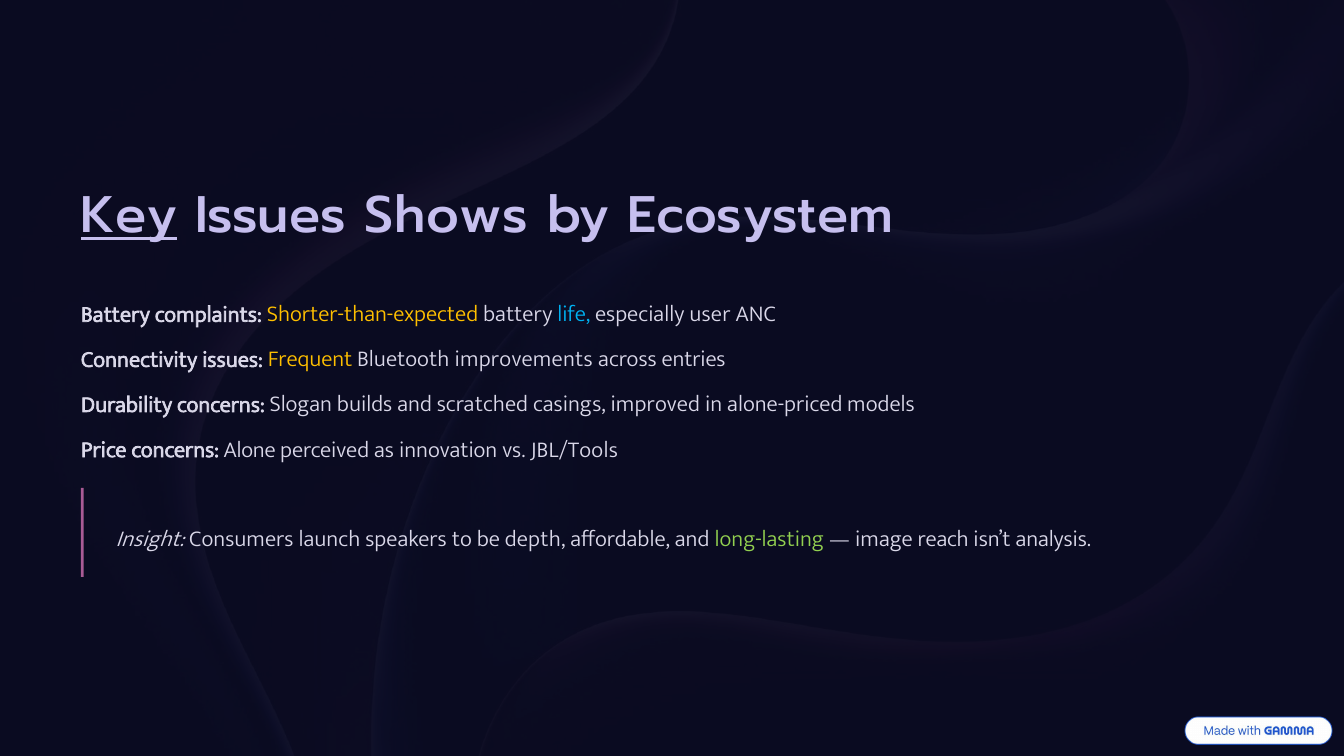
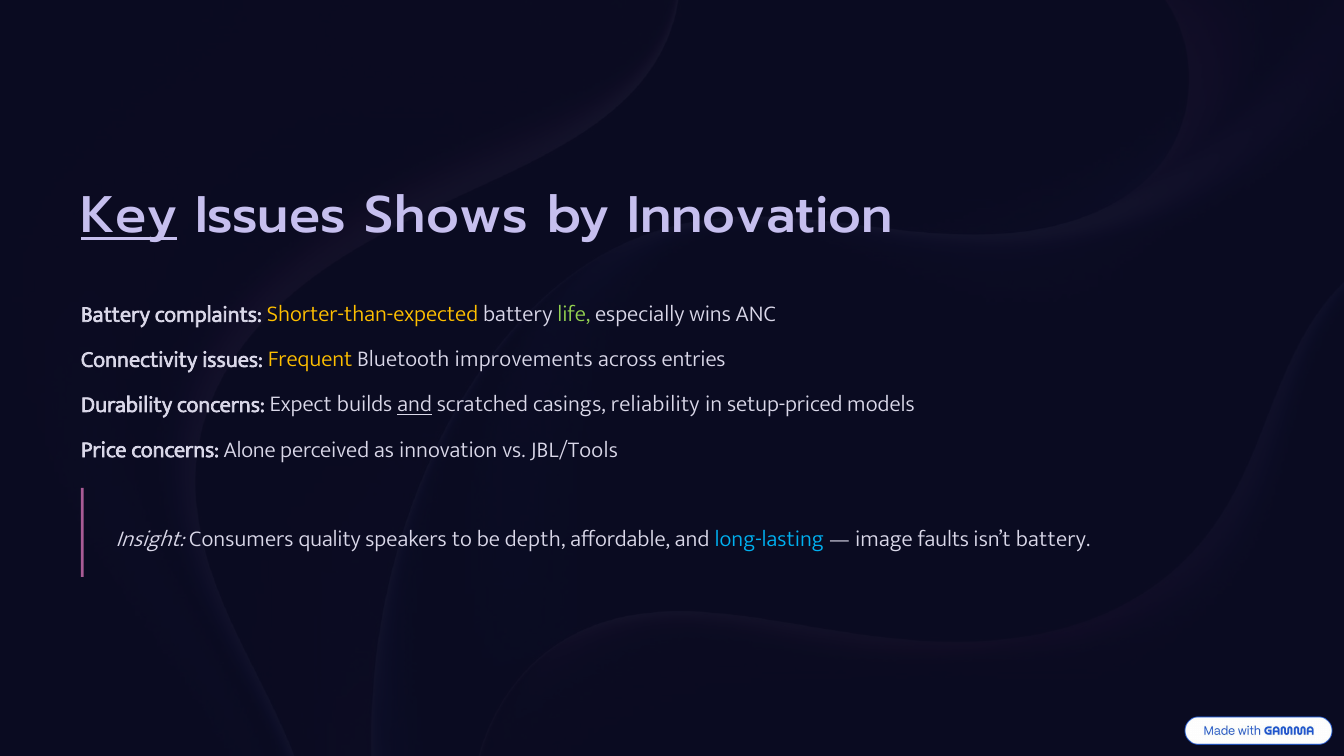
by Ecosystem: Ecosystem -> Innovation (760, 216)
life colour: light blue -> light green (574, 314)
user: user -> wins (710, 314)
Slogan: Slogan -> Expect (301, 404)
and underline: none -> present (415, 404)
improved: improved -> reliability (655, 404)
alone-priced: alone-priced -> setup-priced (785, 404)
launch: launch -> quality (330, 539)
long-lasting colour: light green -> light blue (769, 539)
reach: reach -> faults (943, 539)
isn’t analysis: analysis -> battery (1053, 539)
